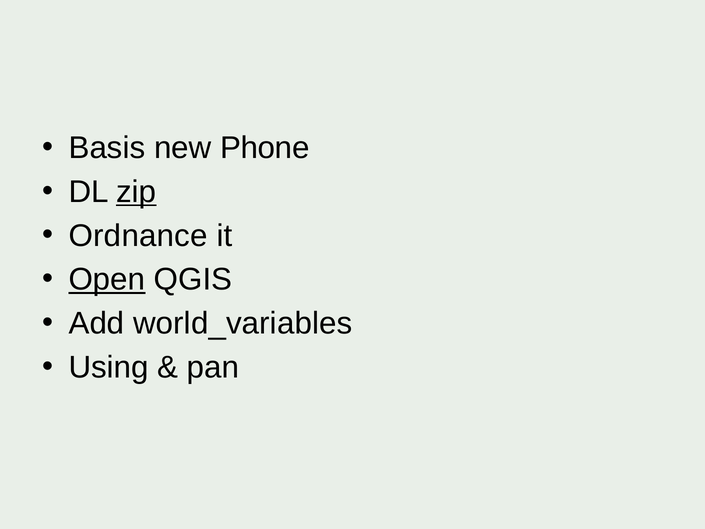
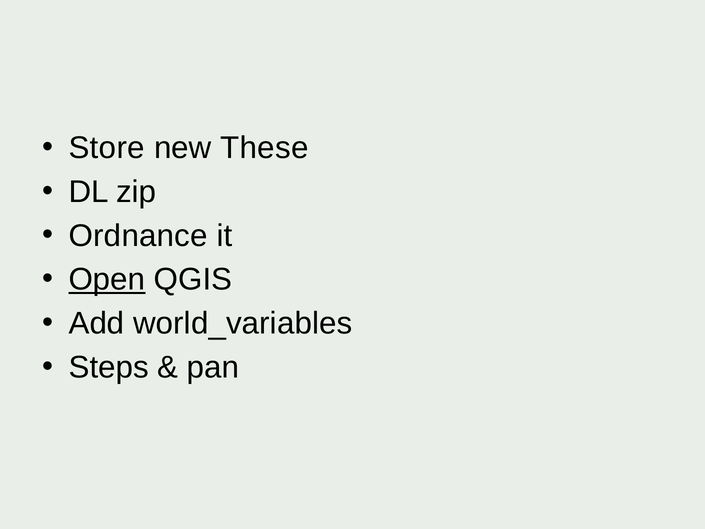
Basis: Basis -> Store (107, 148)
Phone: Phone -> These (264, 148)
zip underline: present -> none (136, 192)
Using: Using -> Steps (109, 367)
